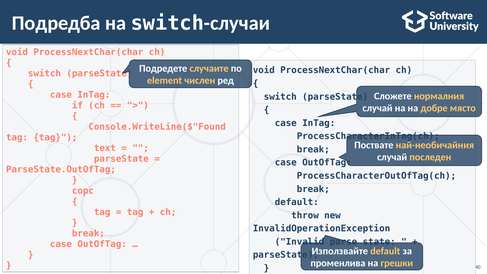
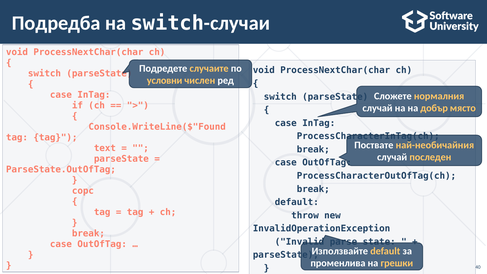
element: element -> условни (165, 81)
добре: добре -> добър (434, 108)
